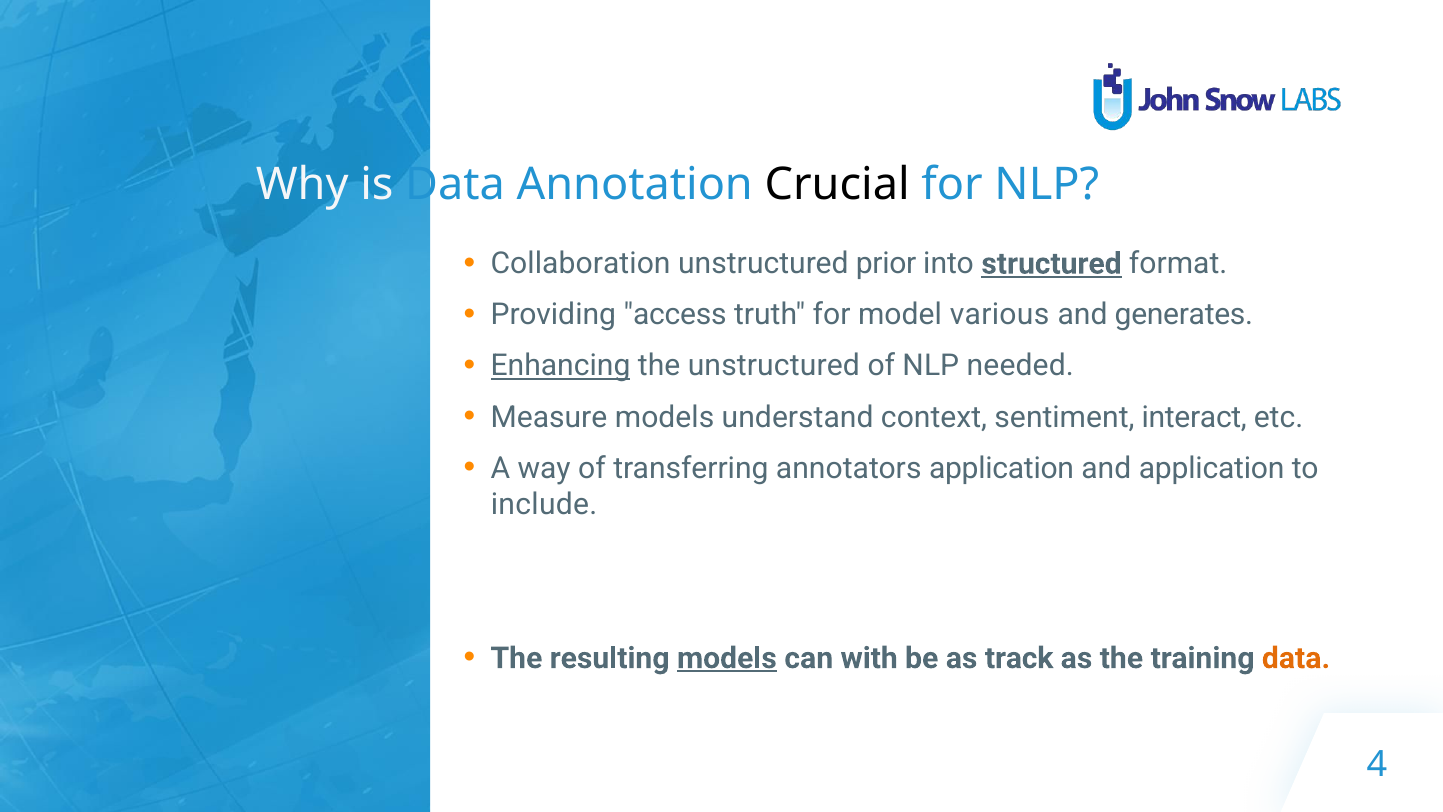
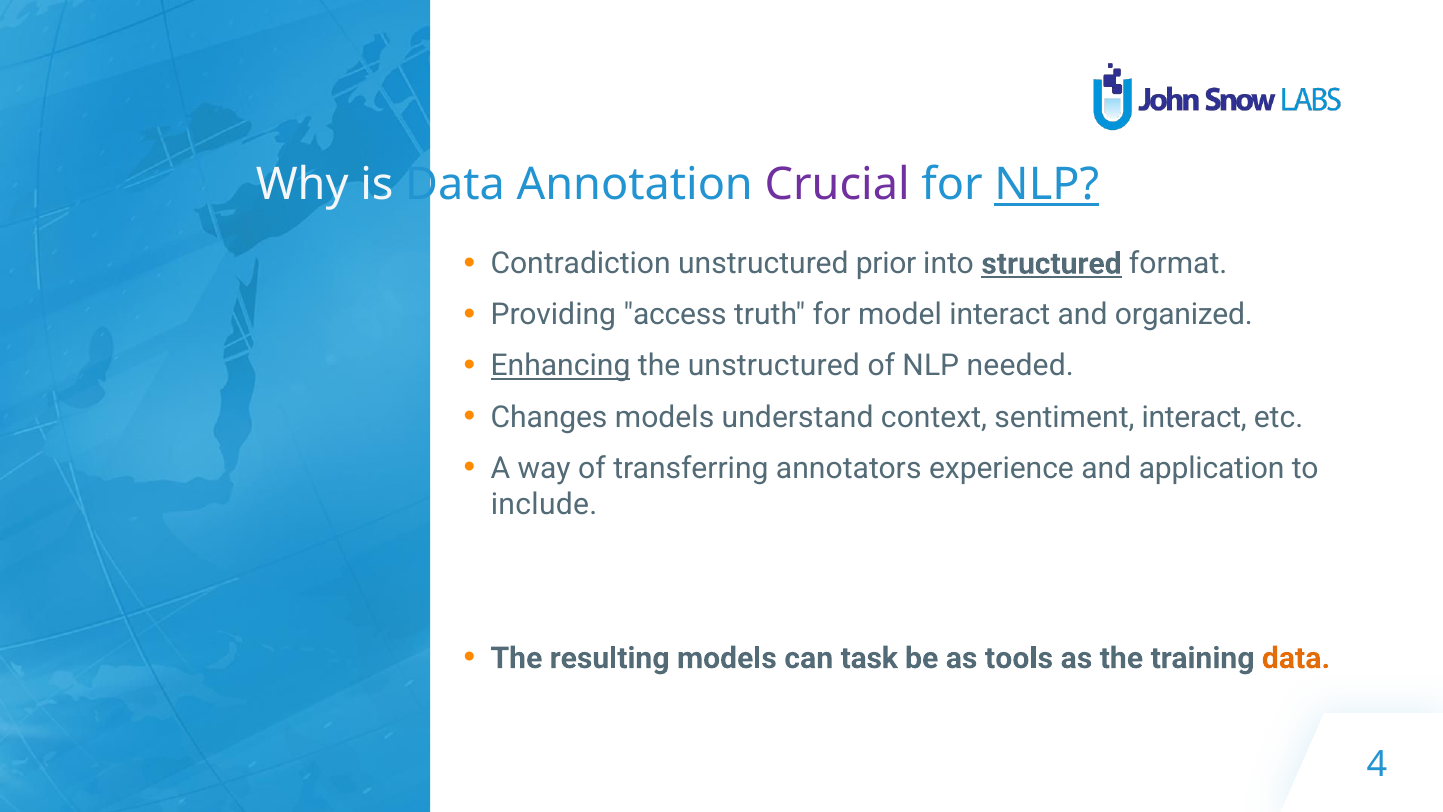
Crucial colour: black -> purple (837, 185)
NLP underline: none -> present (1047, 185)
Collaboration: Collaboration -> Contradiction (581, 264)
model various: various -> interact (1000, 315)
generates: generates -> organized (1184, 315)
Measure: Measure -> Changes (549, 417)
annotators application: application -> experience (1001, 468)
models underline: present -> none (727, 658)
with: with -> task (869, 658)
track: track -> tools (1019, 658)
